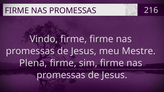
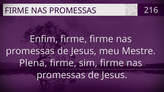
Vindo: Vindo -> Enfim (44, 39)
